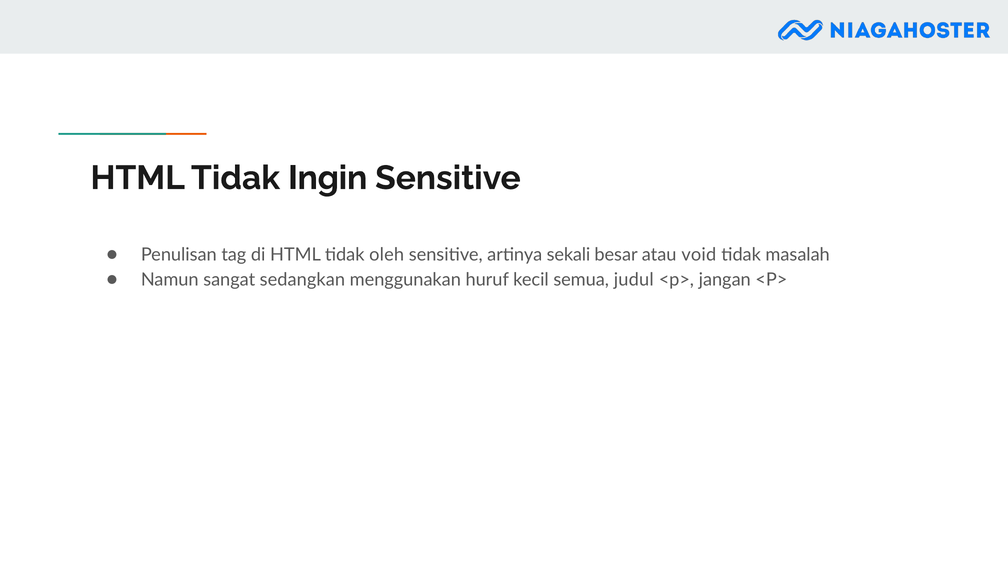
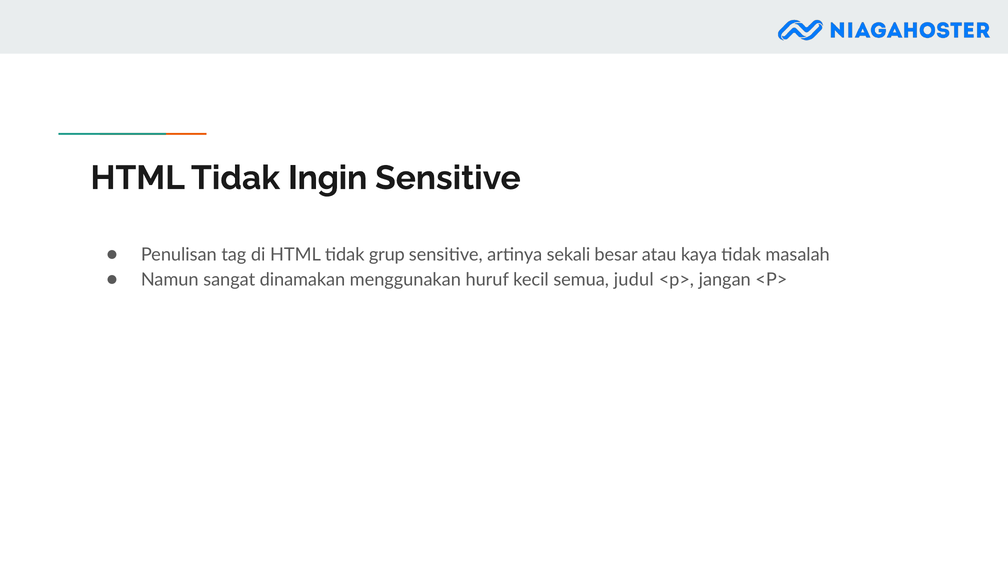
oleh: oleh -> grup (387, 255)
void: void -> kaya (699, 255)
sedangkan: sedangkan -> dinamakan (302, 280)
